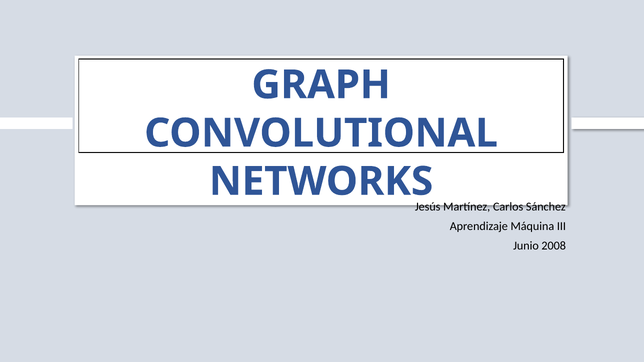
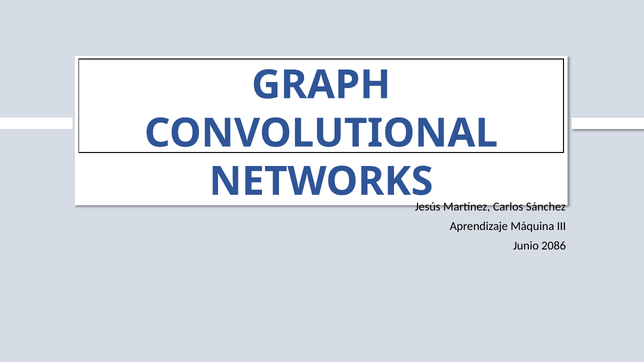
2008: 2008 -> 2086 (554, 246)
